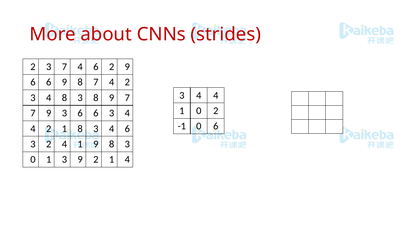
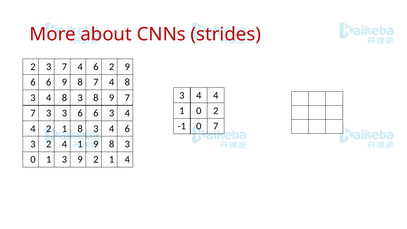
7 4 2: 2 -> 8 (127, 82)
7 9: 9 -> 3 (49, 113)
0 6: 6 -> 7 (216, 126)
